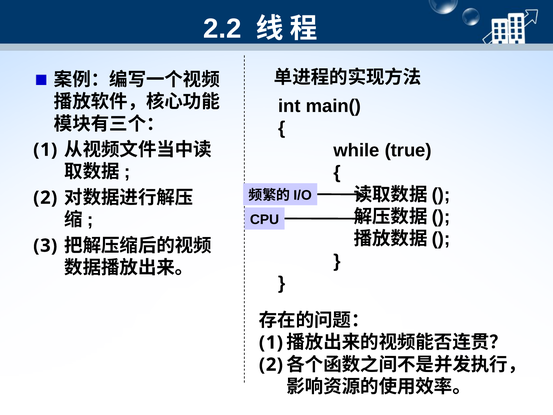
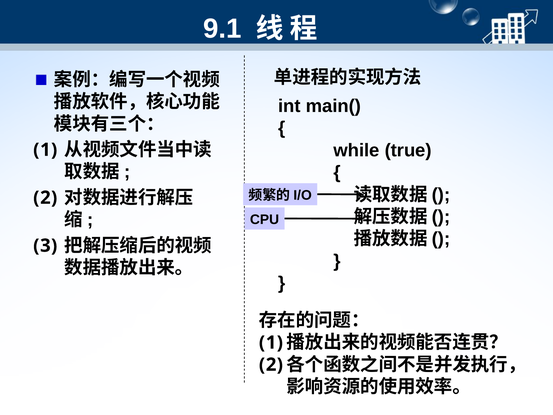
2.2: 2.2 -> 9.1 (222, 29)
